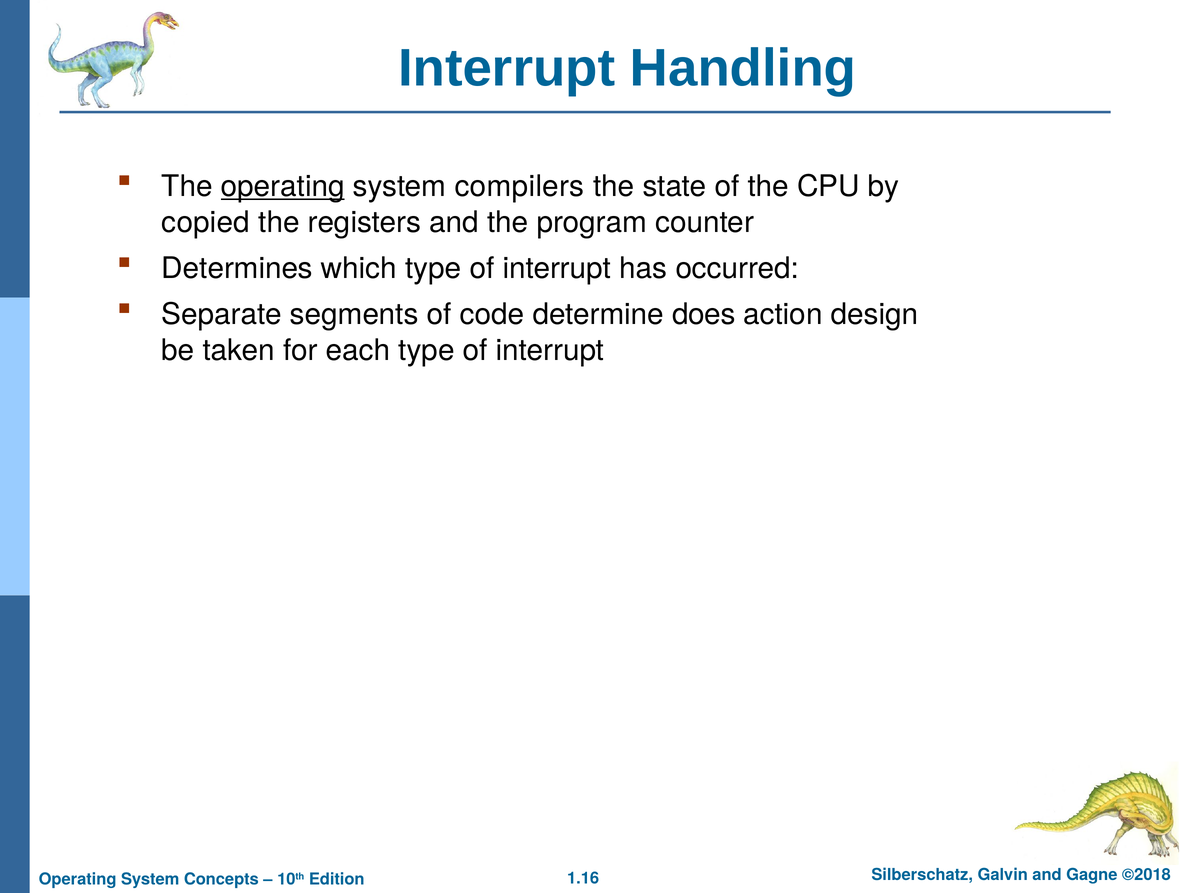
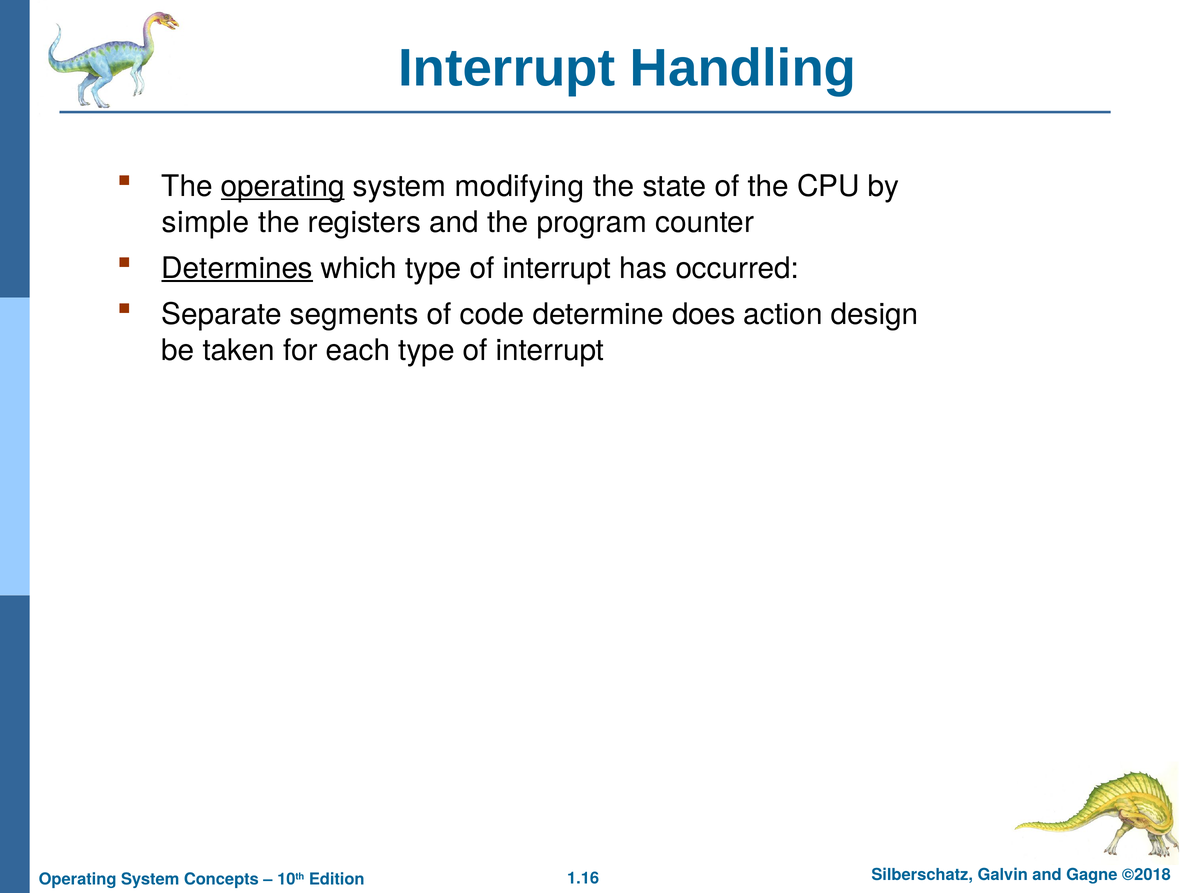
compilers: compilers -> modifying (520, 186)
copied: copied -> simple (206, 222)
Determines underline: none -> present (237, 268)
